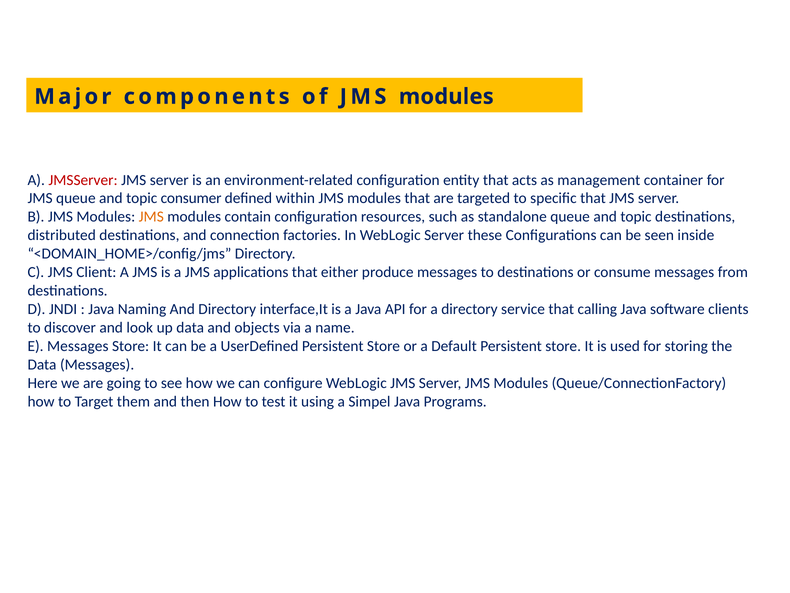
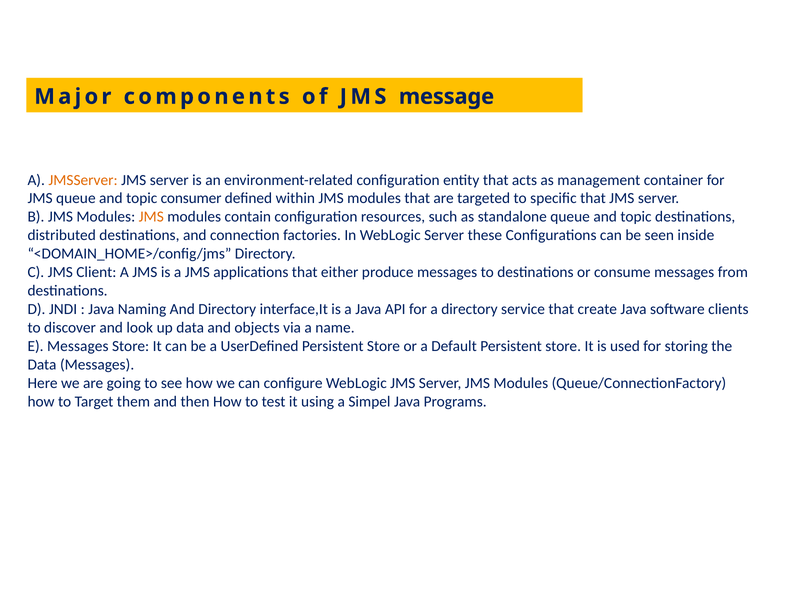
of JMS modules: modules -> message (446, 97)
JMSServer colour: red -> orange (83, 180)
calling: calling -> create (597, 309)
